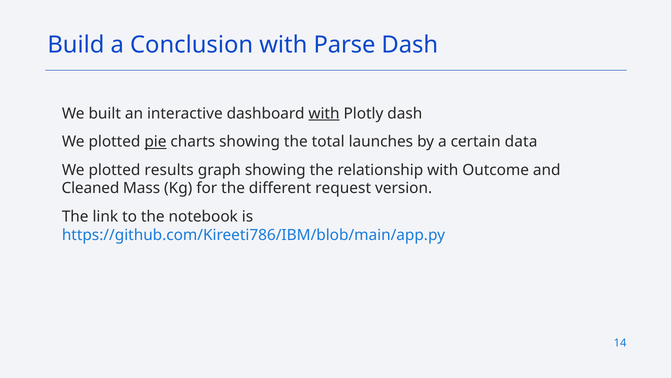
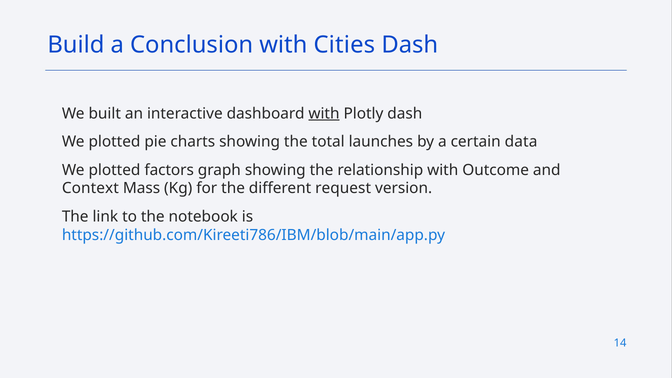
Parse: Parse -> Cities (344, 45)
pie underline: present -> none (155, 142)
results: results -> factors (169, 170)
Cleaned: Cleaned -> Context (90, 188)
